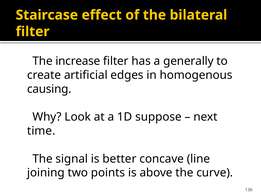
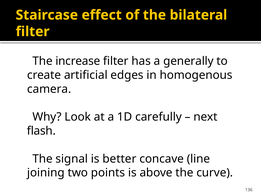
causing: causing -> camera (49, 89)
suppose: suppose -> carefully (159, 117)
time: time -> flash (41, 131)
